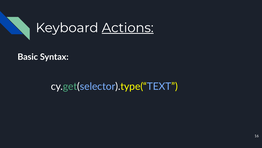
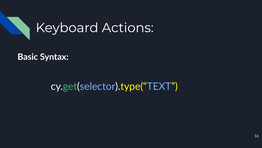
Actions underline: present -> none (128, 28)
